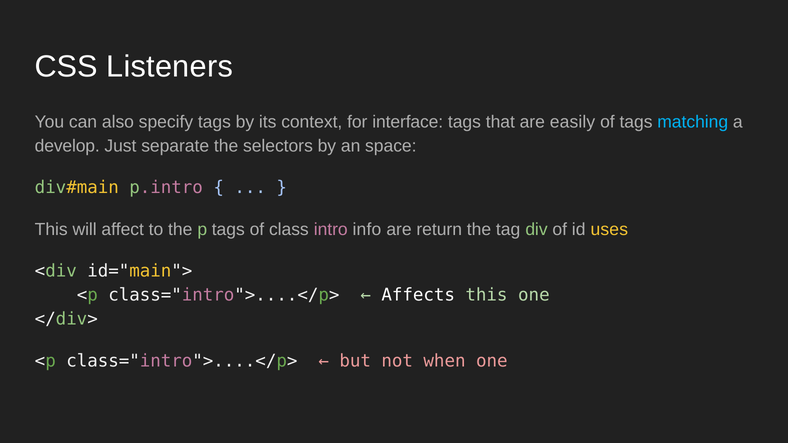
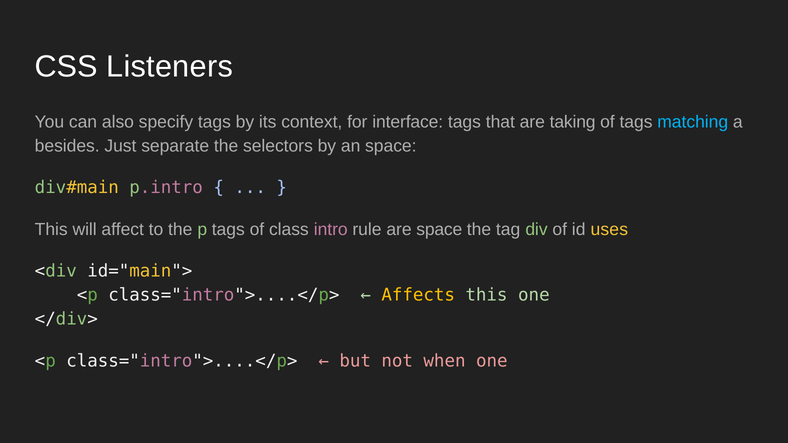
easily: easily -> taking (573, 122)
develop: develop -> besides (67, 146)
info: info -> rule (367, 229)
are return: return -> space (439, 229)
Affects colour: white -> yellow (418, 295)
